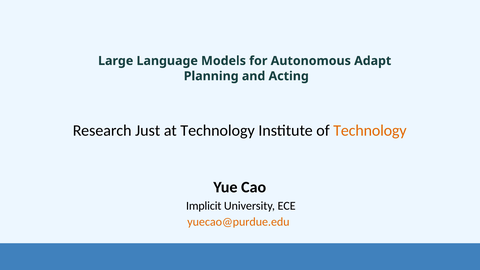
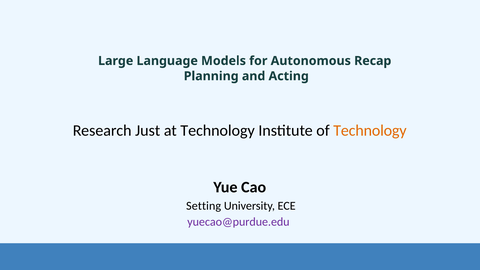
Adapt: Adapt -> Recap (373, 61)
Implicit: Implicit -> Setting (204, 206)
yuecao@purdue.edu colour: orange -> purple (238, 222)
